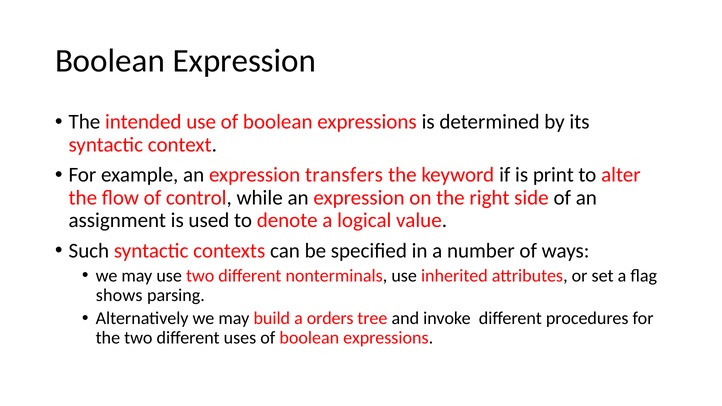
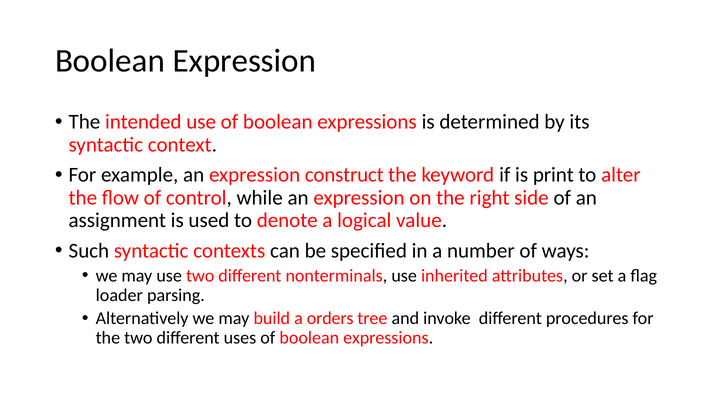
transfers: transfers -> construct (344, 175)
shows: shows -> loader (119, 295)
